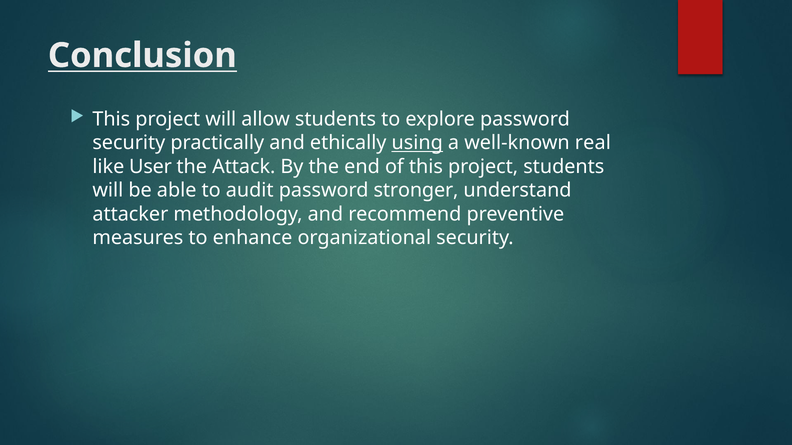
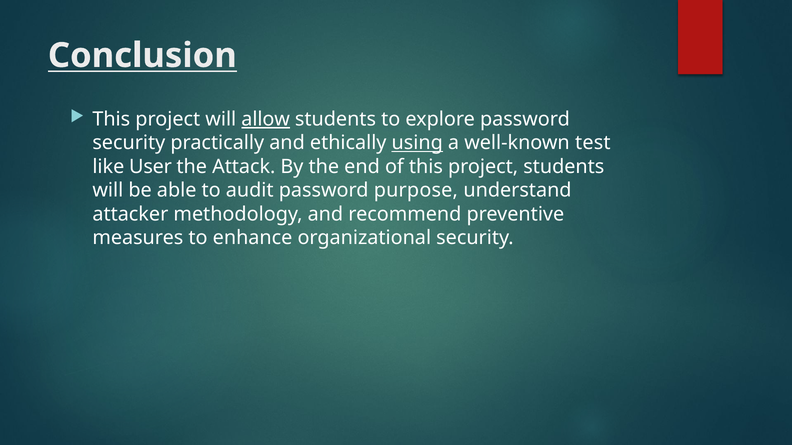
allow underline: none -> present (266, 119)
real: real -> test (593, 143)
stronger: stronger -> purpose (416, 191)
